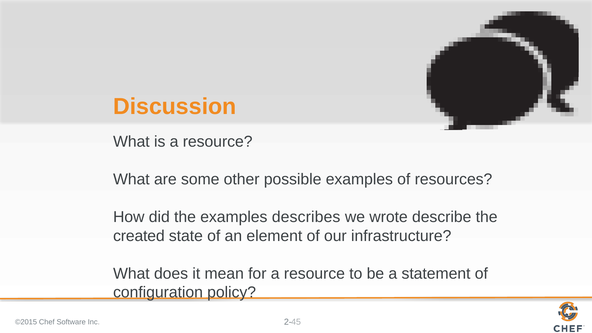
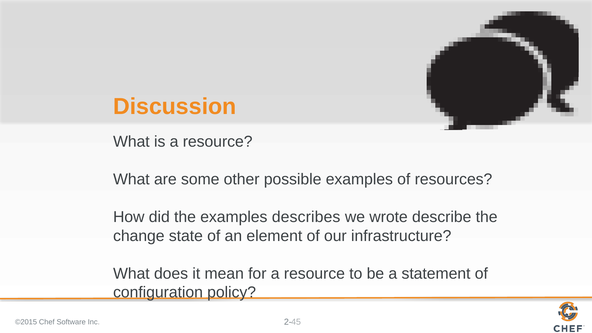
created: created -> change (139, 236)
